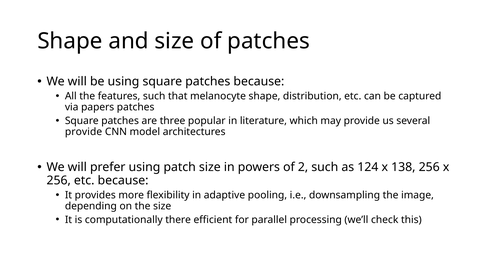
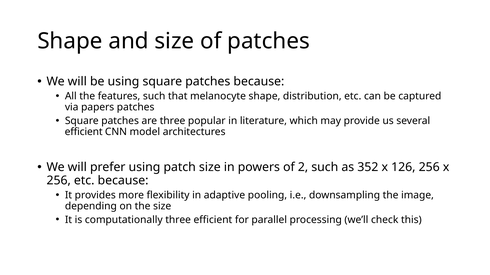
provide: provide -> efficient (84, 132)
124: 124 -> 352 (368, 168)
138: 138 -> 126 (403, 168)
computationally there: there -> three (178, 220)
